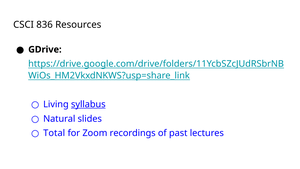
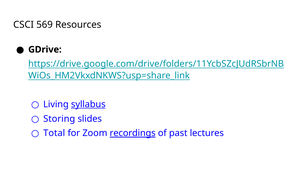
836: 836 -> 569 (45, 25)
Natural: Natural -> Storing (59, 119)
recordings underline: none -> present (133, 133)
